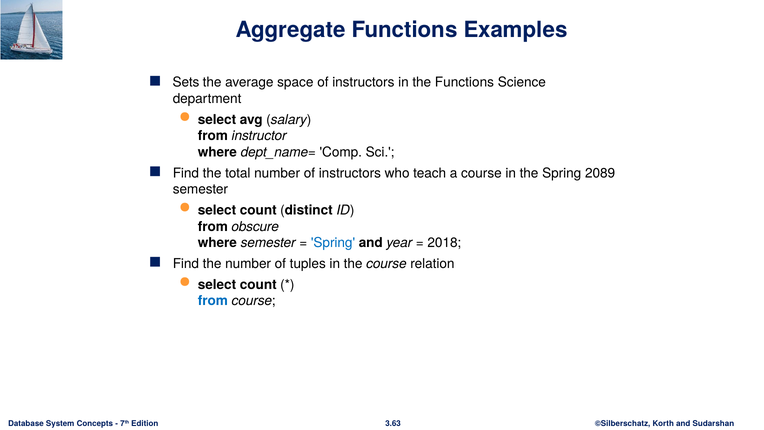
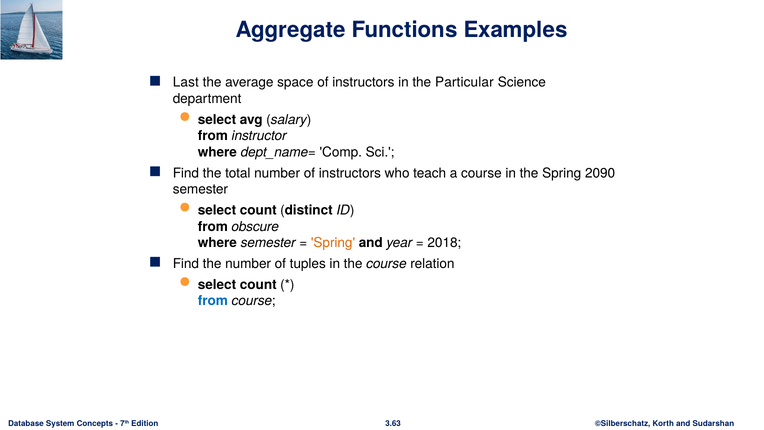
Sets: Sets -> Last (186, 82)
the Functions: Functions -> Particular (464, 82)
2089: 2089 -> 2090 (600, 173)
Spring colour: blue -> orange (333, 243)
